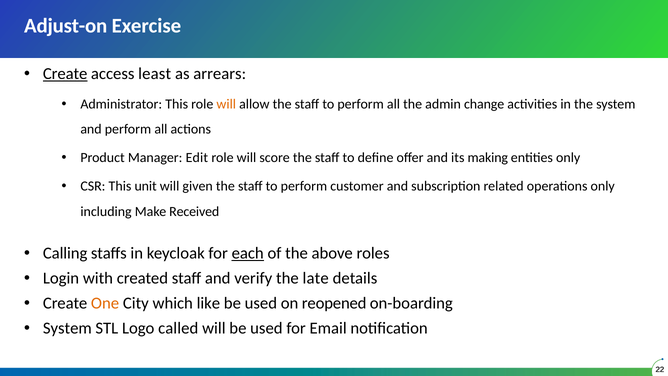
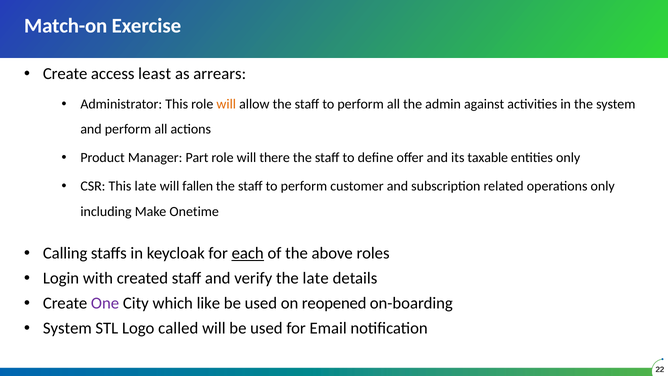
Adjust-on: Adjust-on -> Match-on (66, 26)
Create underline: present -> none (65, 74)
change: change -> against (484, 104)
Edit: Edit -> Part (197, 158)
score: score -> there (275, 158)
making: making -> taxable (488, 158)
This unit: unit -> late (146, 186)
given: given -> fallen (198, 186)
Received: Received -> Onetime (194, 211)
One colour: orange -> purple (105, 303)
